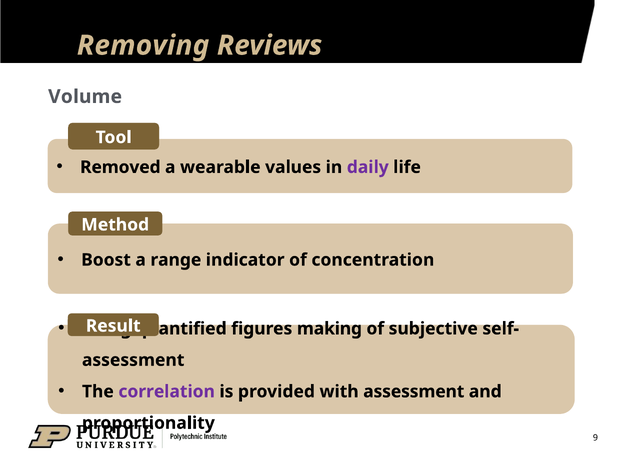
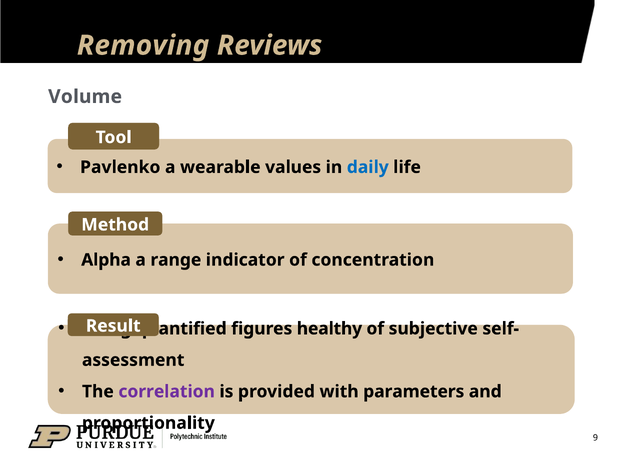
Removed: Removed -> Pavlenko (120, 167)
daily colour: purple -> blue (368, 167)
Boost: Boost -> Alpha (106, 260)
making: making -> healthy (329, 328)
with assessment: assessment -> parameters (414, 391)
